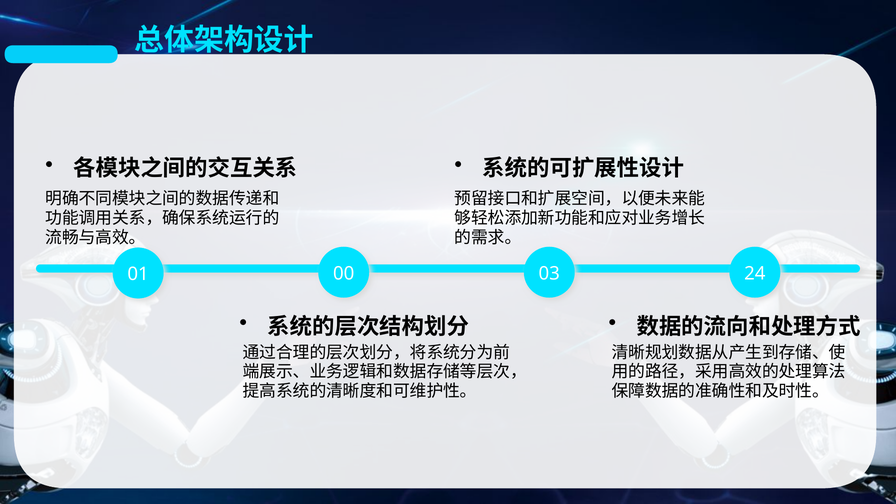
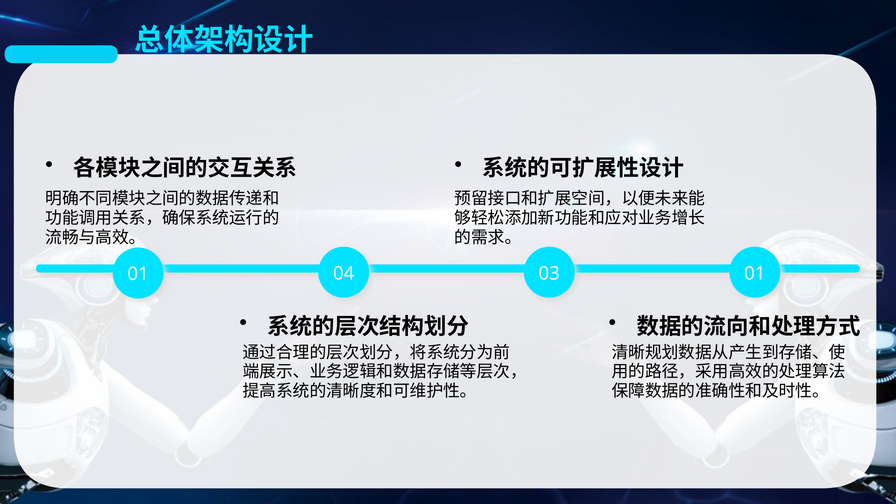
00: 00 -> 04 (344, 274)
03 24: 24 -> 01 (755, 274)
